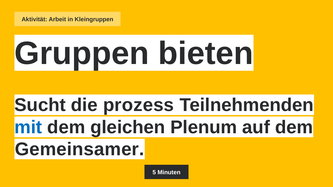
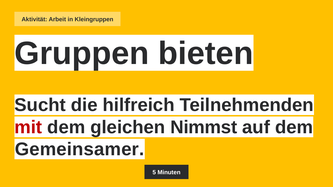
prozess: prozess -> hilfreich (139, 105)
mit colour: blue -> red (28, 127)
Plenum: Plenum -> Nimmst (204, 127)
